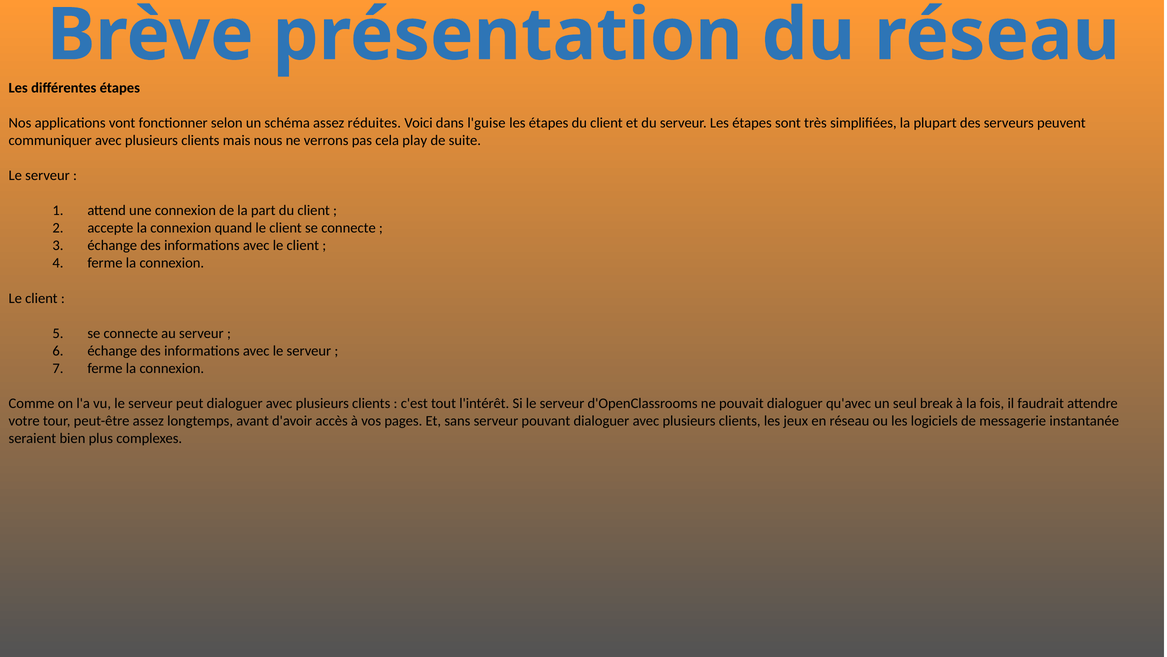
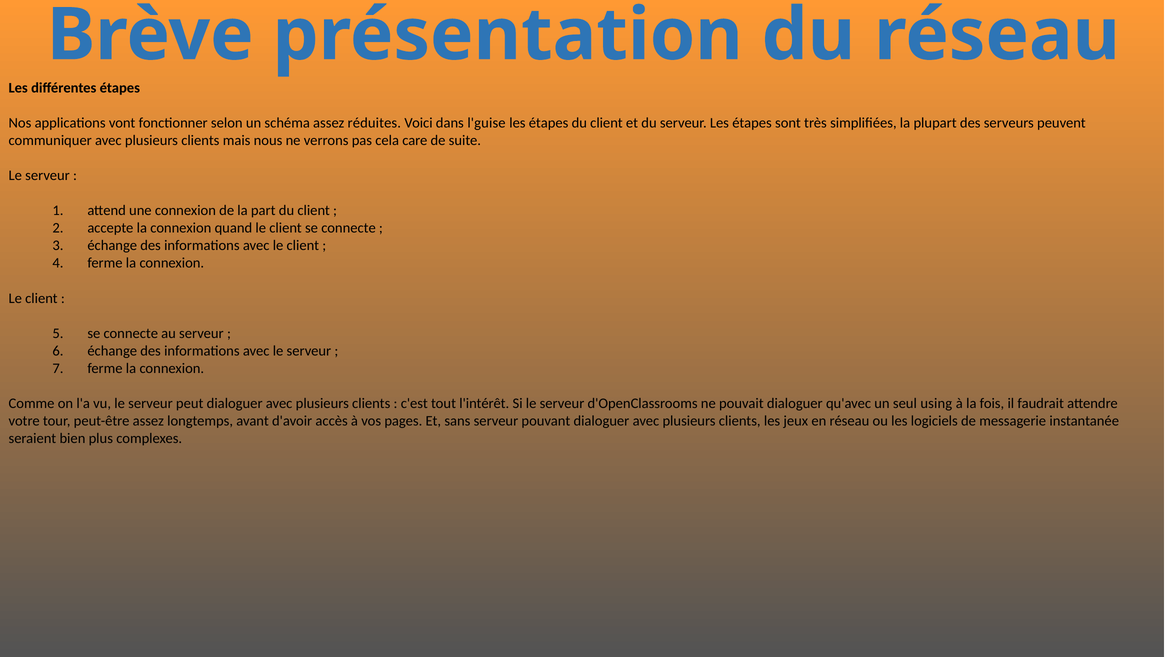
play: play -> care (415, 140)
break: break -> using (936, 403)
